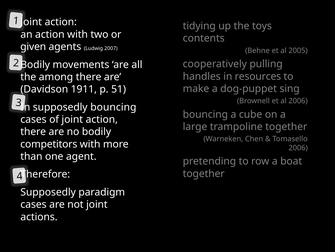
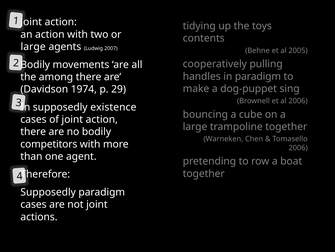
given: given -> large (33, 47)
in resources: resources -> paradigm (258, 76)
1911: 1911 -> 1974 (84, 89)
51: 51 -> 29 (119, 89)
supposedly bouncing: bouncing -> existence (113, 107)
